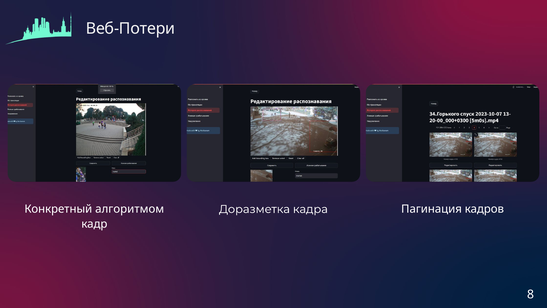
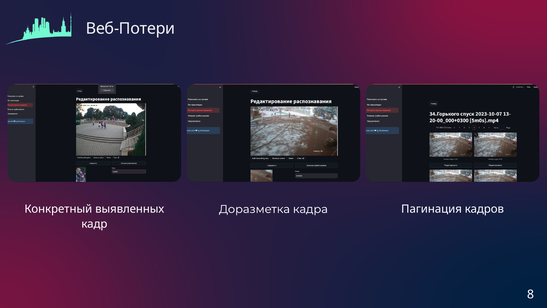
алгоритмом: алгоритмом -> выявленных (130, 209)
